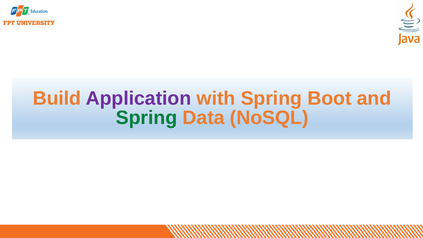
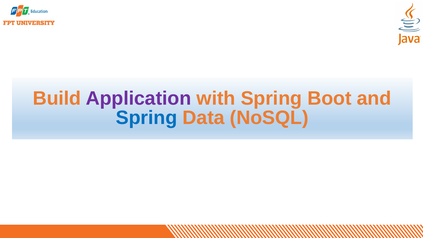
Spring colour: green -> blue (147, 118)
